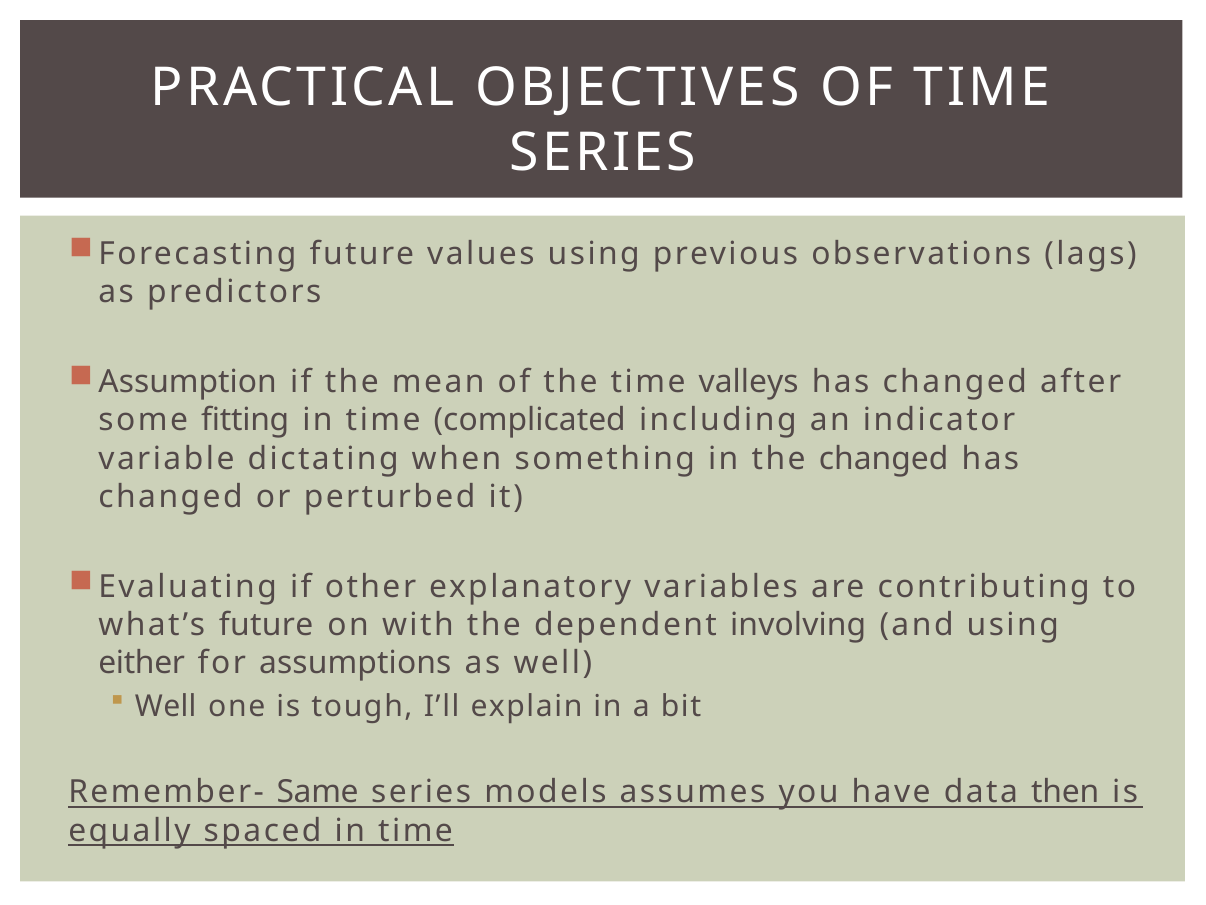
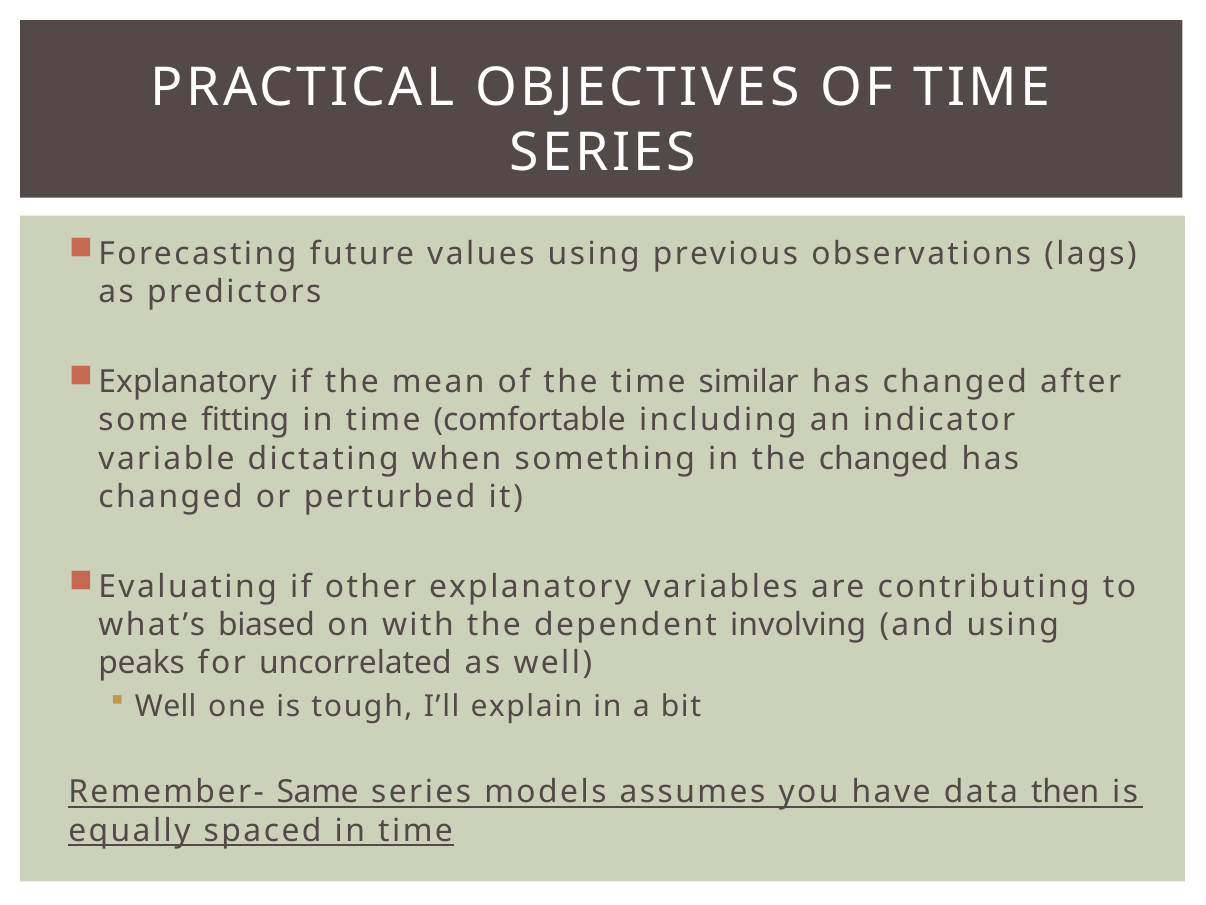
Assumption: Assumption -> Explanatory (188, 382)
valleys: valleys -> similar (749, 382)
complicated: complicated -> comfortable (530, 420)
what’s future: future -> biased (266, 624)
either: either -> peaks (142, 663)
assumptions: assumptions -> uncorrelated (355, 663)
